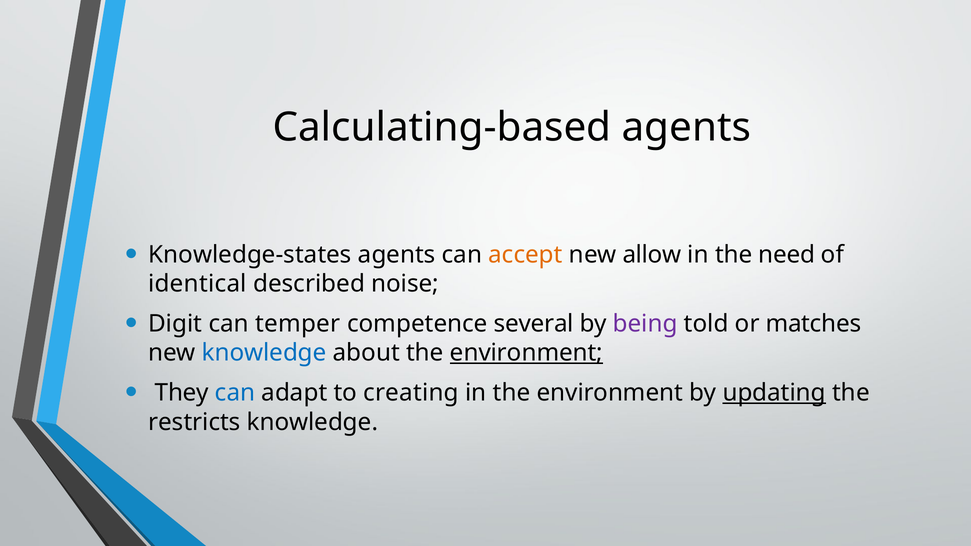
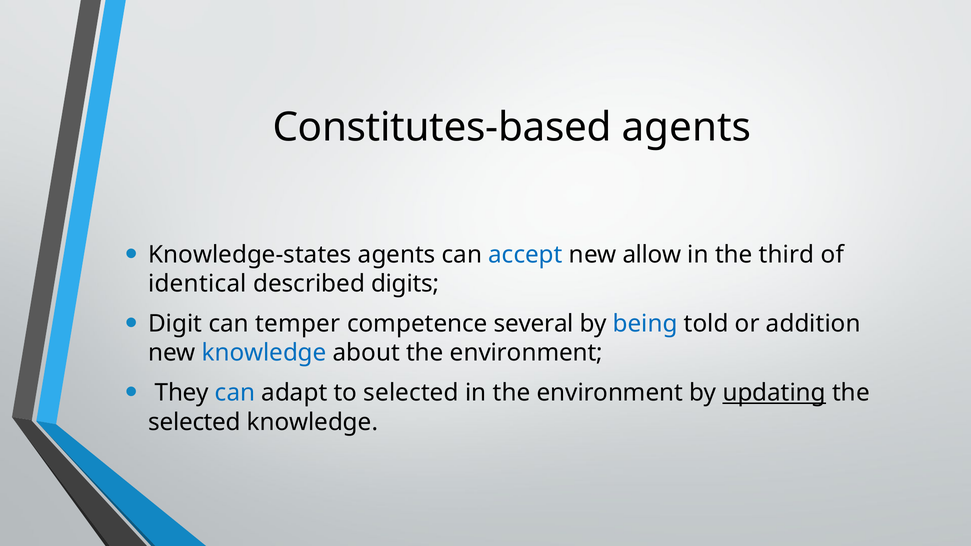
Calculating-based: Calculating-based -> Constitutes-based (442, 127)
accept colour: orange -> blue (526, 255)
need: need -> third (787, 255)
noise: noise -> digits (405, 284)
being colour: purple -> blue (645, 324)
matches: matches -> addition (813, 324)
environment underline: present -> none (526, 353)
to creating: creating -> selected (411, 393)
restricts: restricts -> selected (195, 422)
